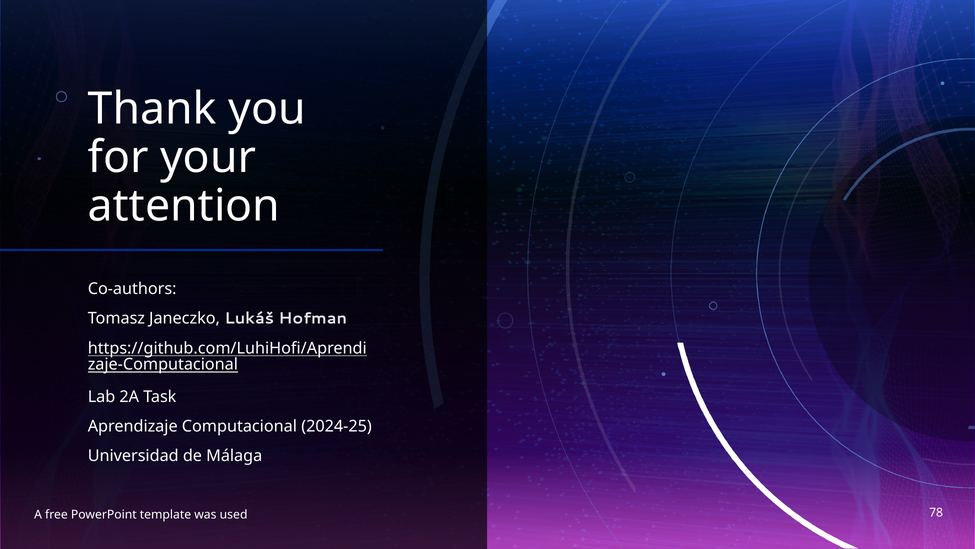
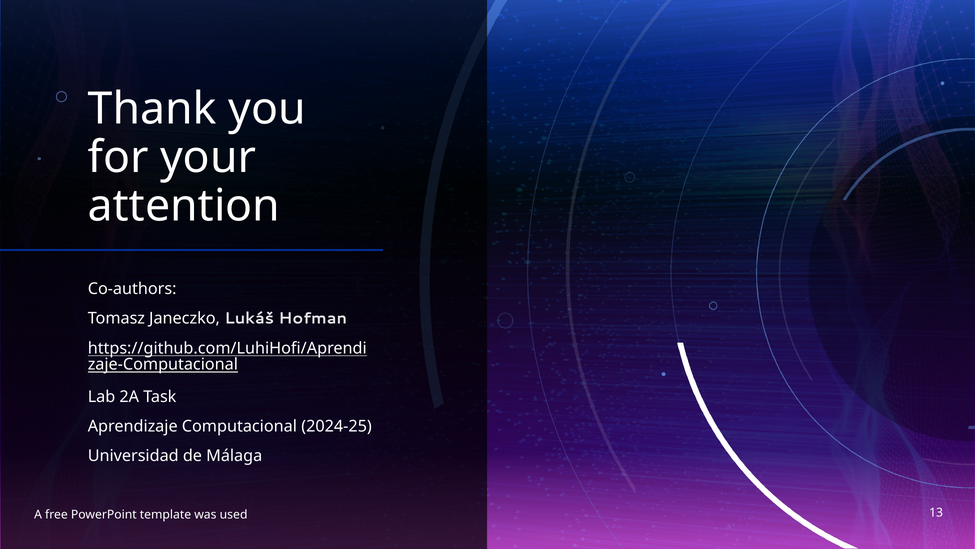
78: 78 -> 13 (936, 512)
